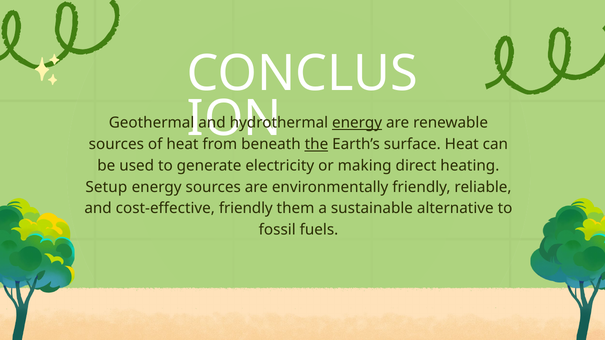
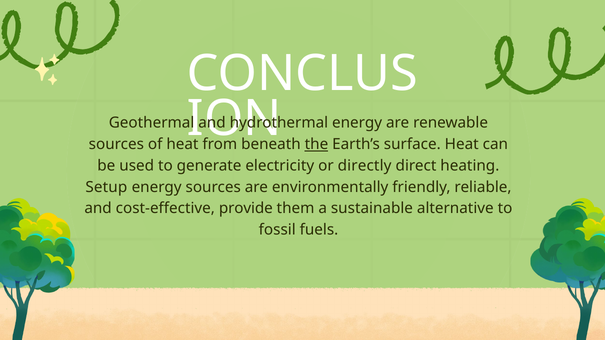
energy underline: present -> none (357, 123)
making: making -> directly (365, 166)
cost-effective friendly: friendly -> provide (246, 209)
